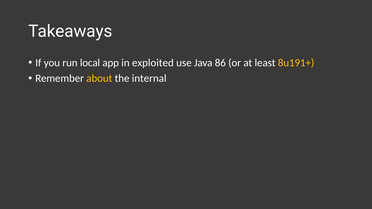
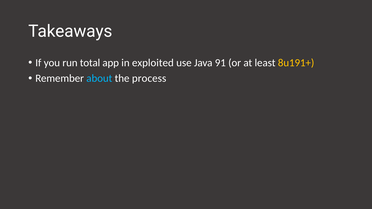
local: local -> total (90, 63)
86: 86 -> 91 (220, 63)
about colour: yellow -> light blue (99, 78)
internal: internal -> process (149, 78)
